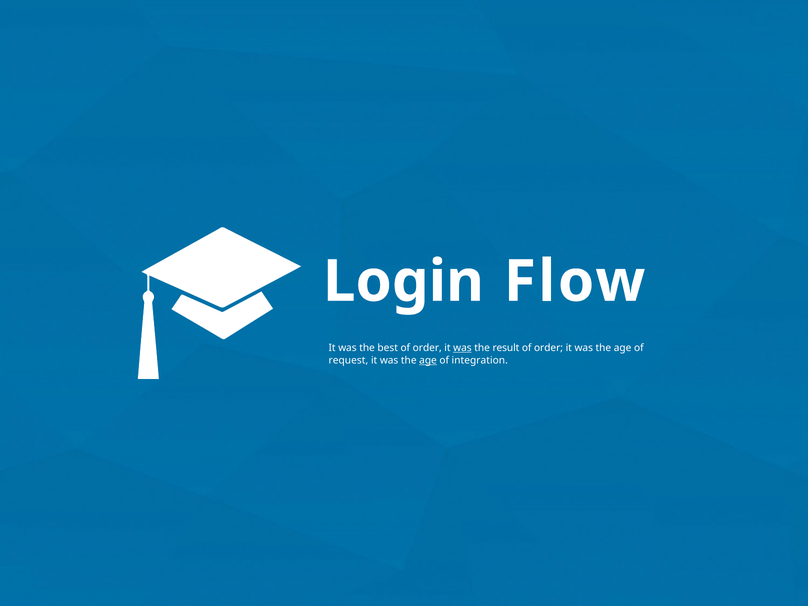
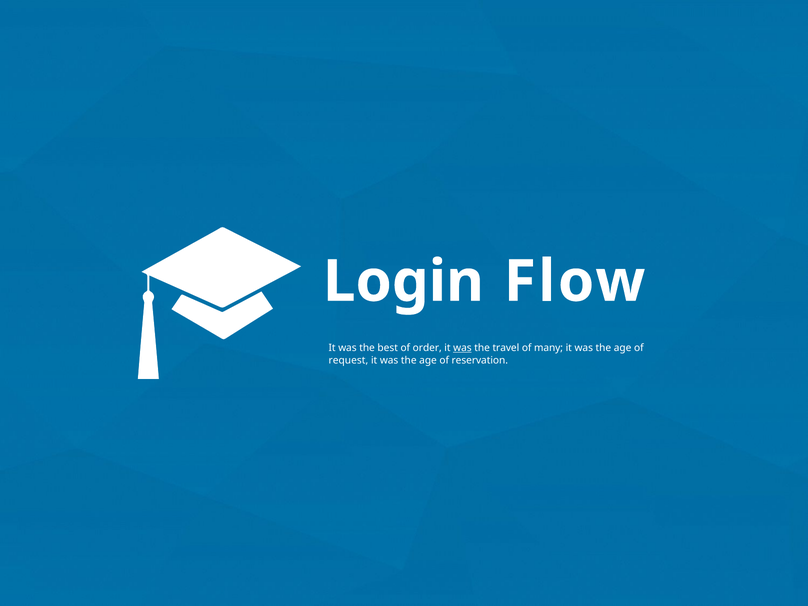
result: result -> travel (506, 348)
order: order -> many (549, 348)
age underline: present -> none (428, 360)
integration: integration -> reservation (480, 360)
